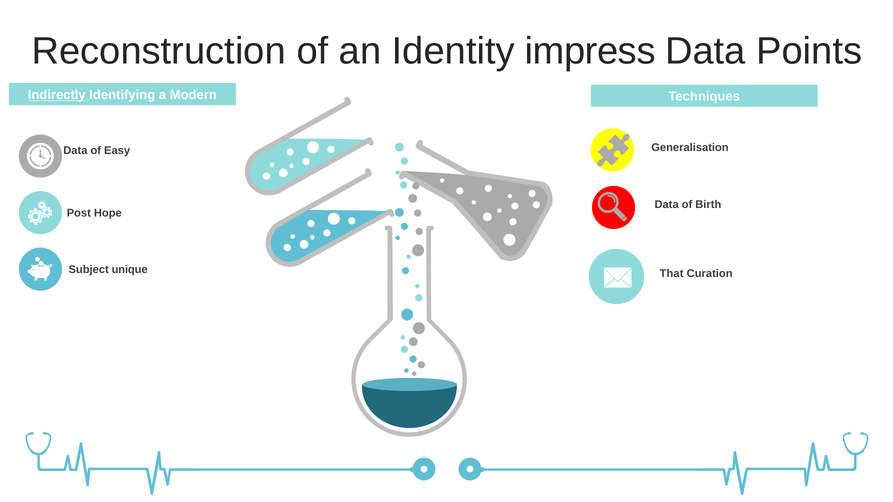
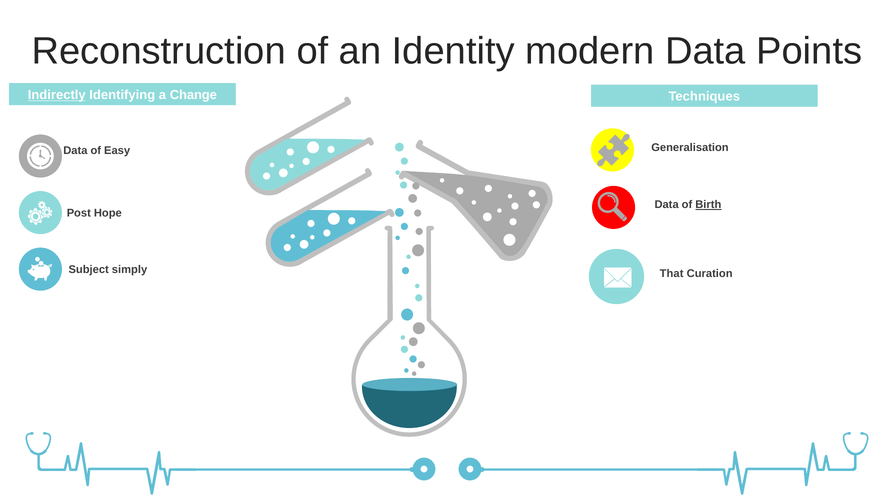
impress: impress -> modern (590, 51)
Modern: Modern -> Change (193, 95)
Birth underline: none -> present (708, 205)
unique: unique -> simply (130, 270)
